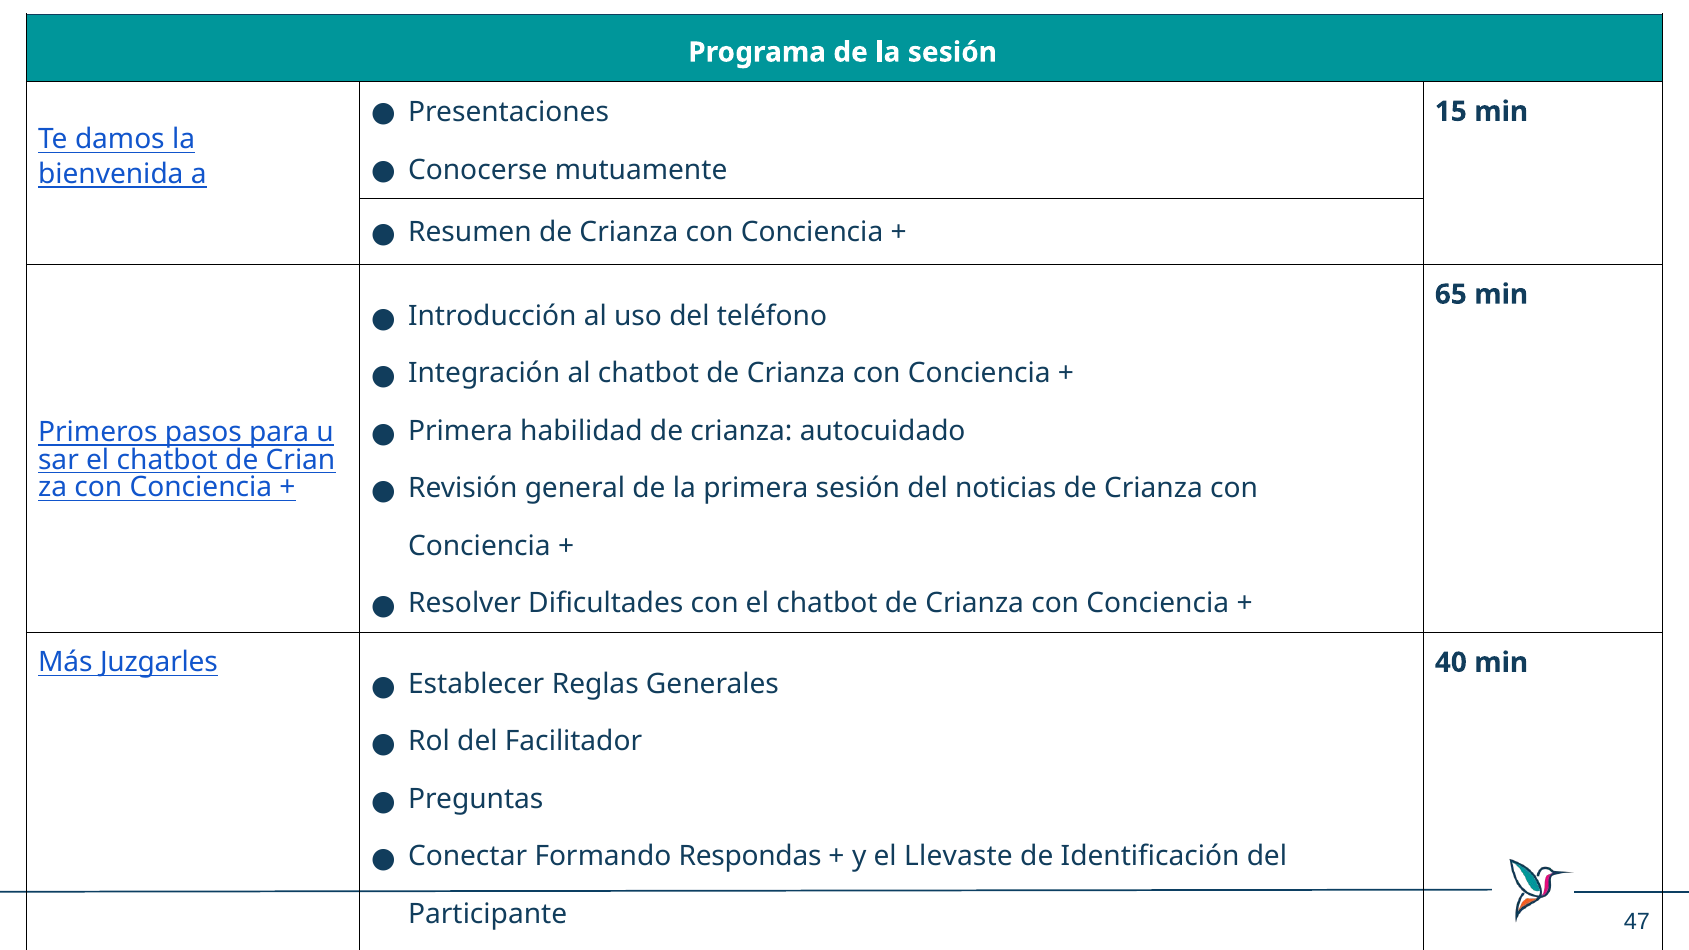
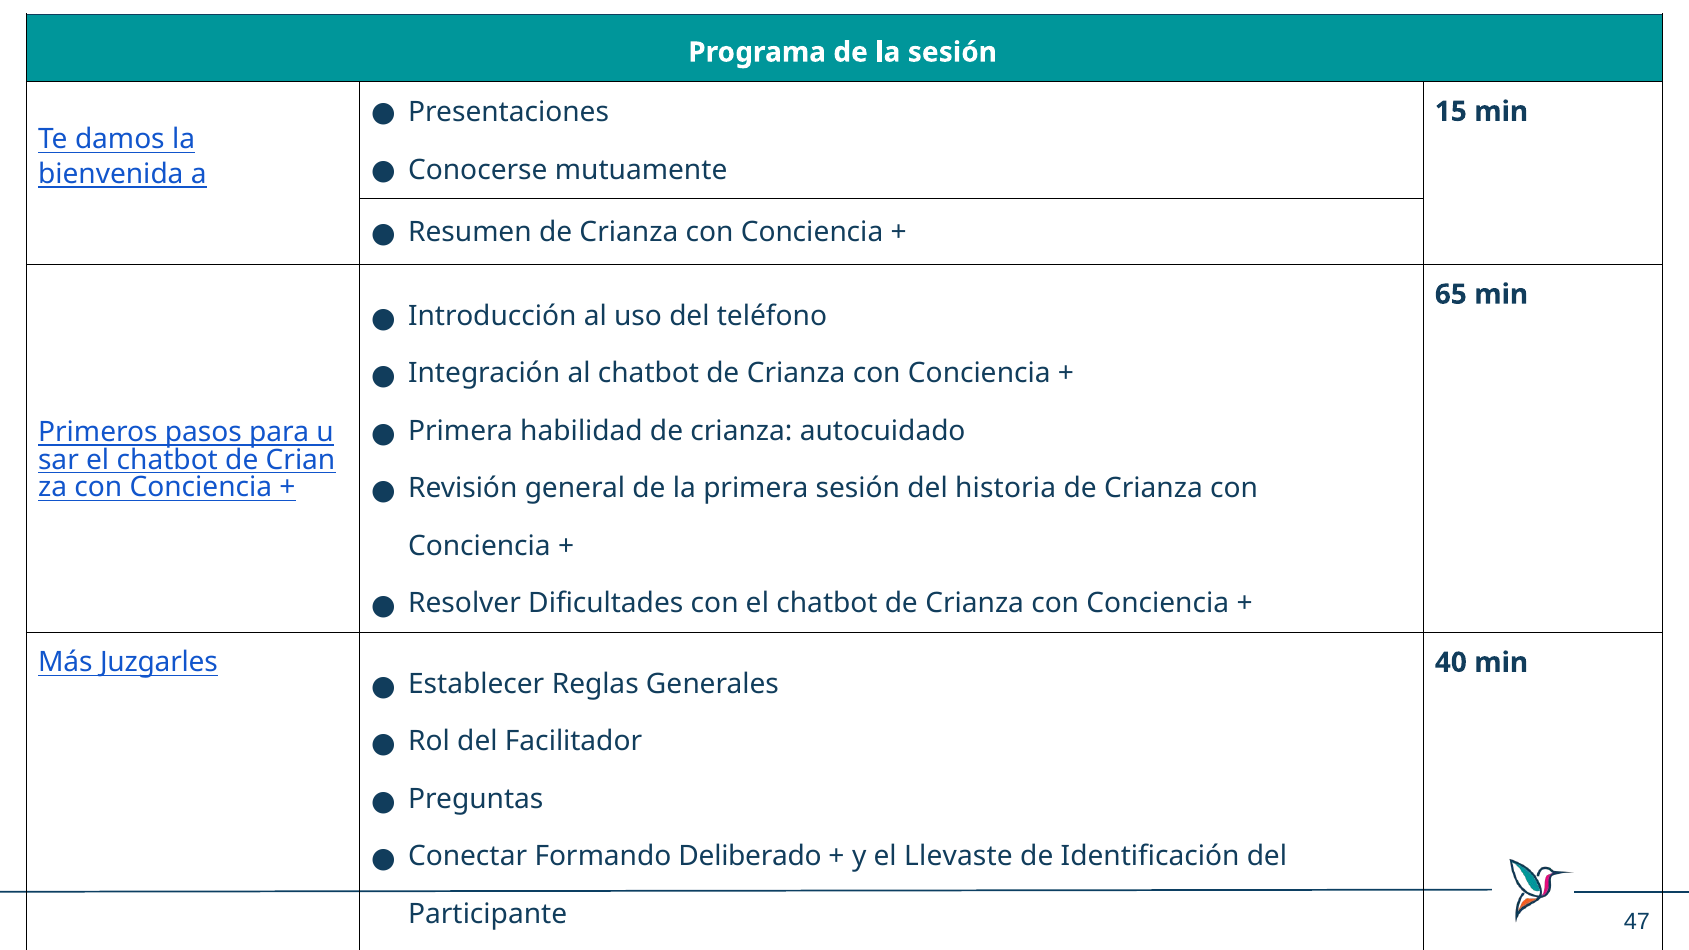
noticias: noticias -> historia (1006, 488)
Respondas: Respondas -> Deliberado (750, 857)
